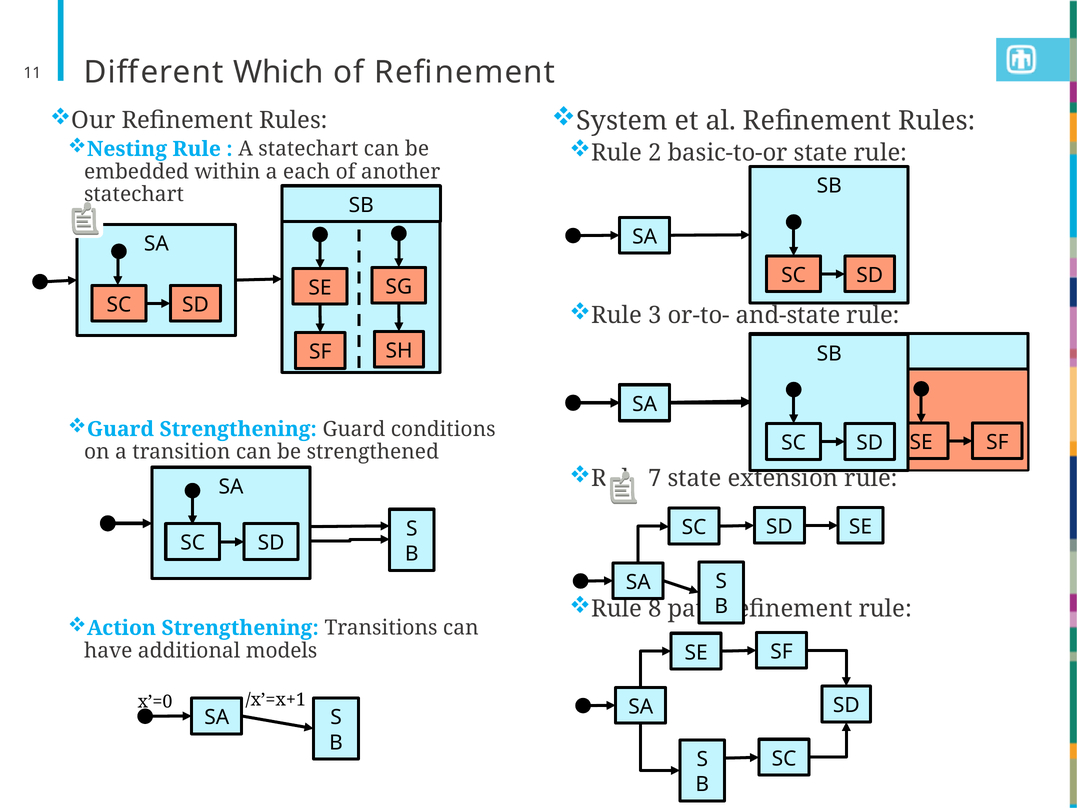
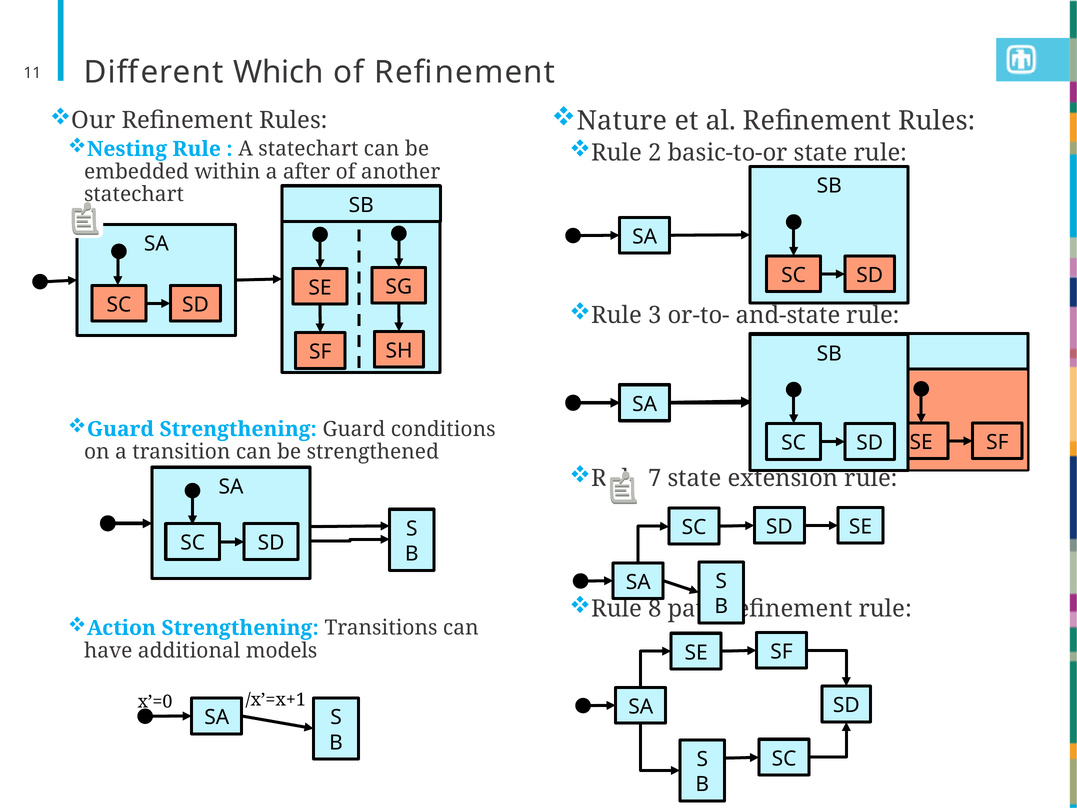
System: System -> Nature (622, 121)
each: each -> after (307, 172)
